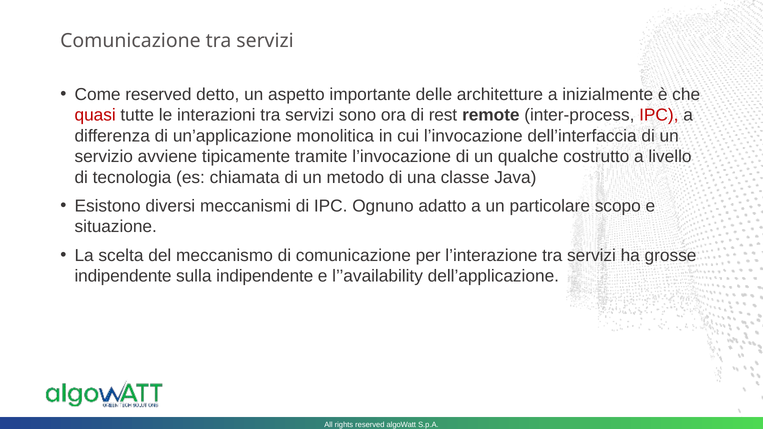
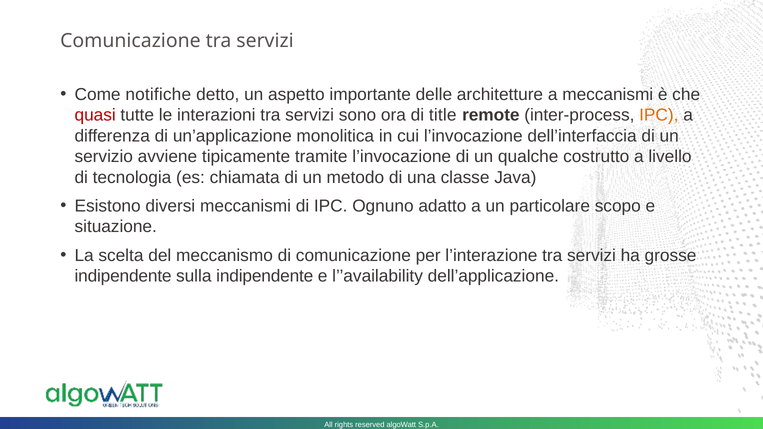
Come reserved: reserved -> notifiche (158, 95)
a inizialmente: inizialmente -> meccanismi (608, 95)
rest: rest -> title (443, 115)
IPC colour: red -> orange (659, 115)
